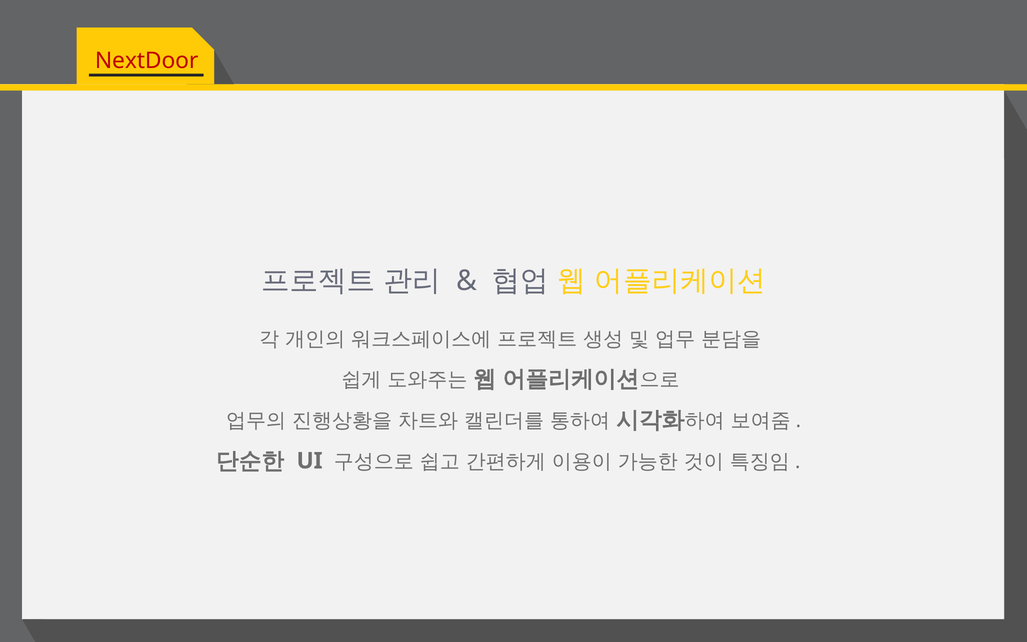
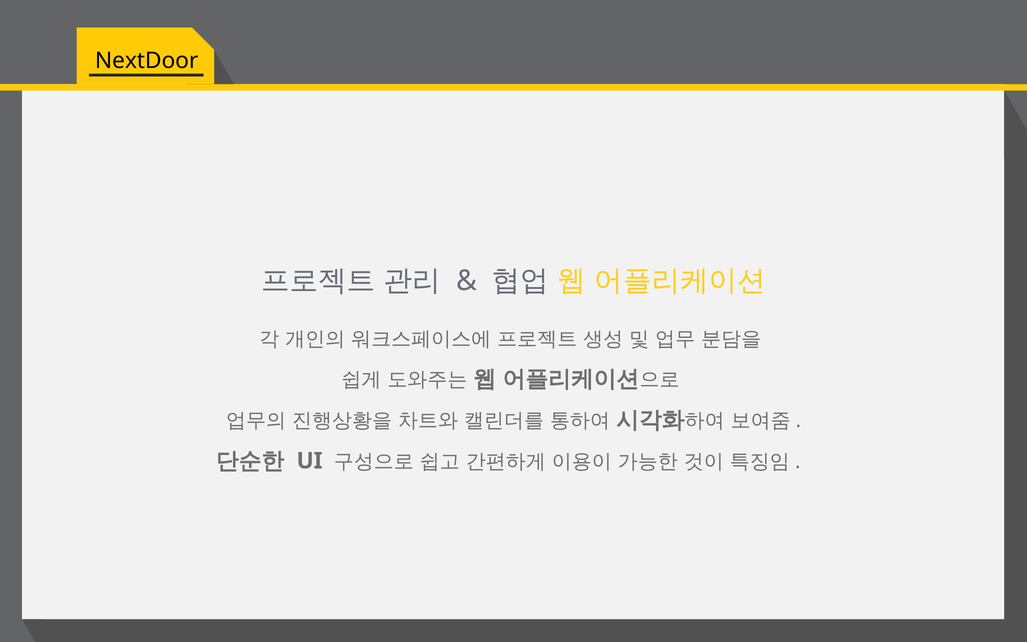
NextDoor colour: red -> black (147, 61)
